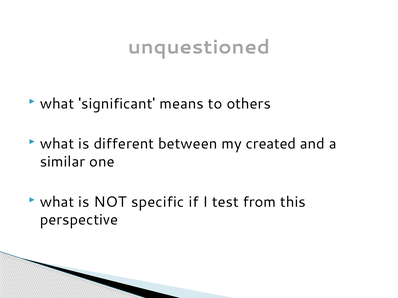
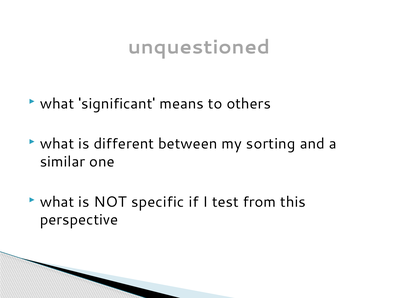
created: created -> sorting (271, 144)
